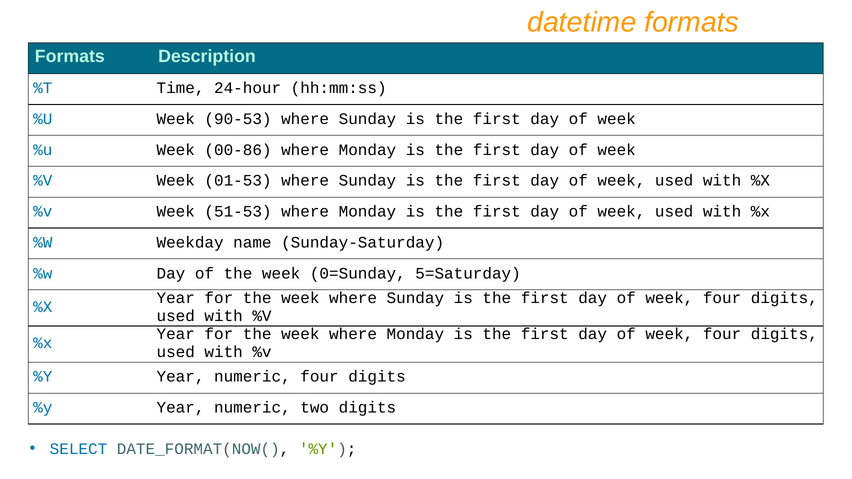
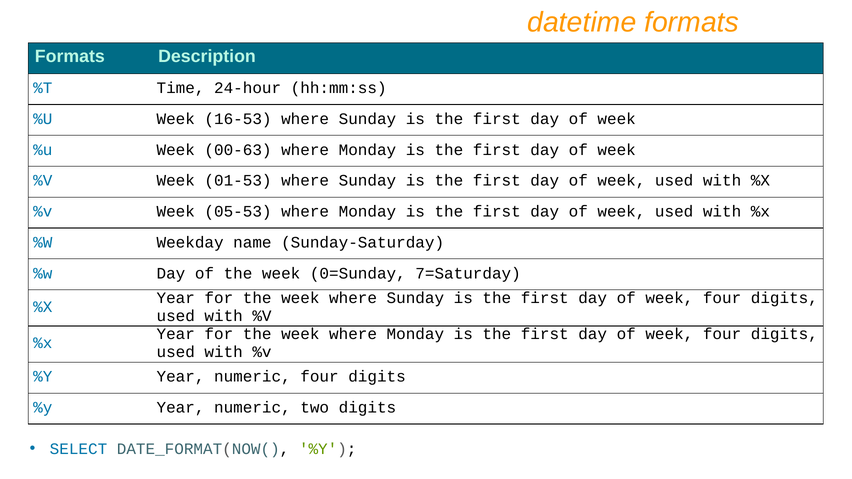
90-53: 90-53 -> 16-53 (238, 119)
00-86: 00-86 -> 00-63 (238, 150)
51-53: 51-53 -> 05-53 (238, 212)
5=Saturday: 5=Saturday -> 7=Saturday (468, 273)
